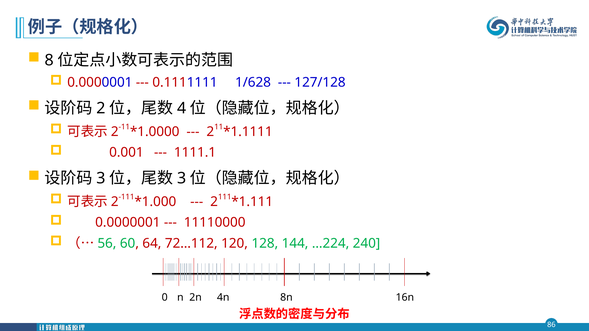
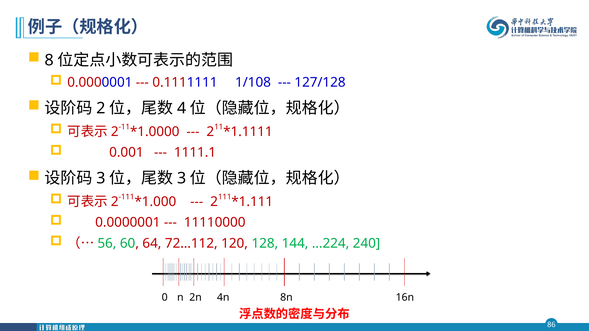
1/628: 1/628 -> 1/108 (253, 83)
